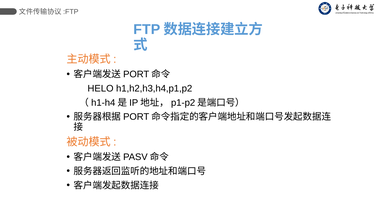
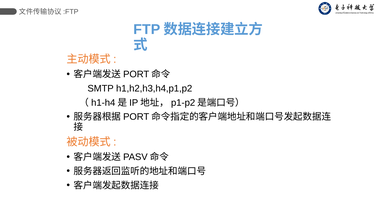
HELO: HELO -> SMTP (101, 88)
